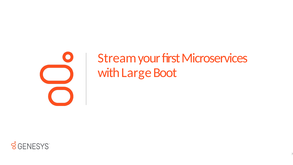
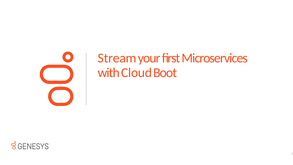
Large: Large -> Cloud (137, 73)
